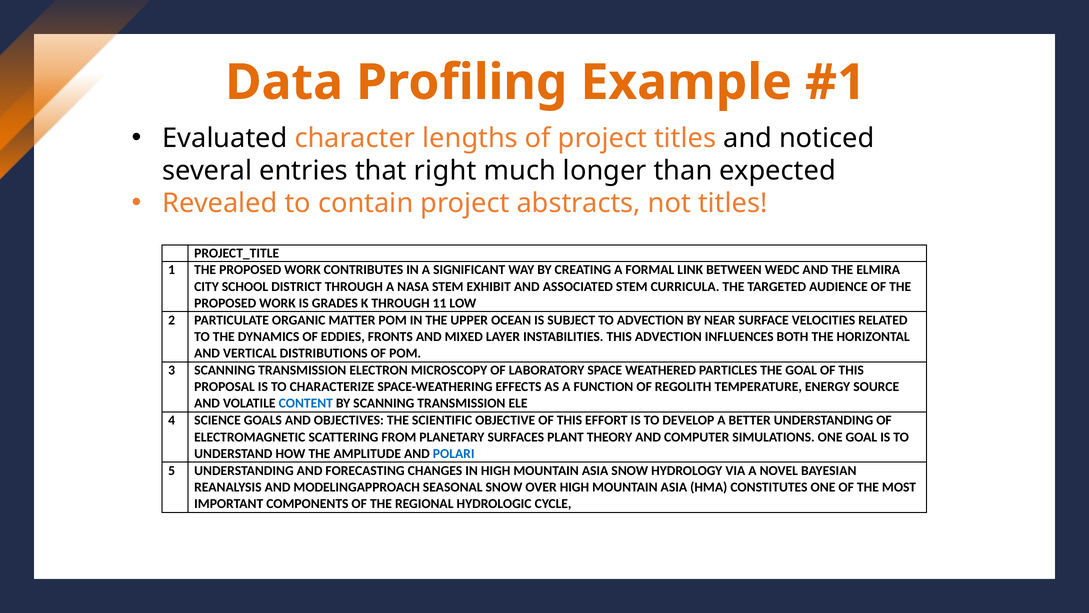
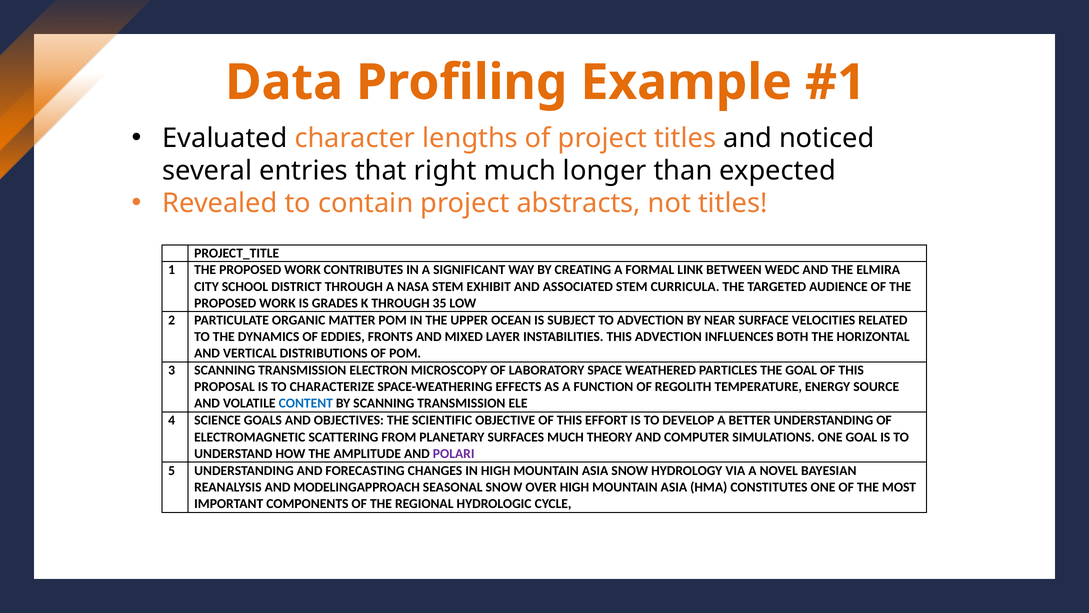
11: 11 -> 35 (439, 303)
SURFACES PLANT: PLANT -> MUCH (565, 437)
POLARI colour: blue -> purple (454, 453)
